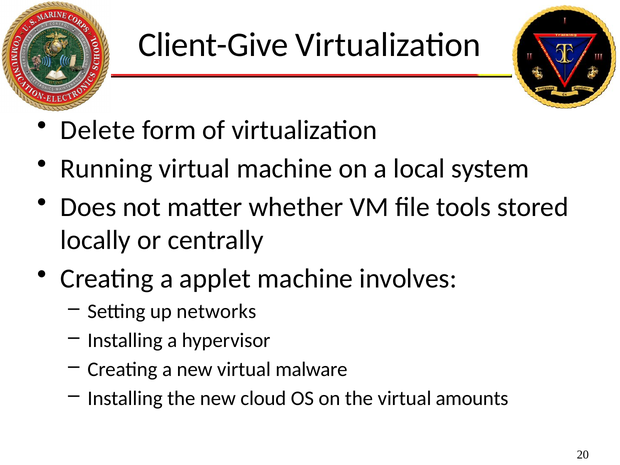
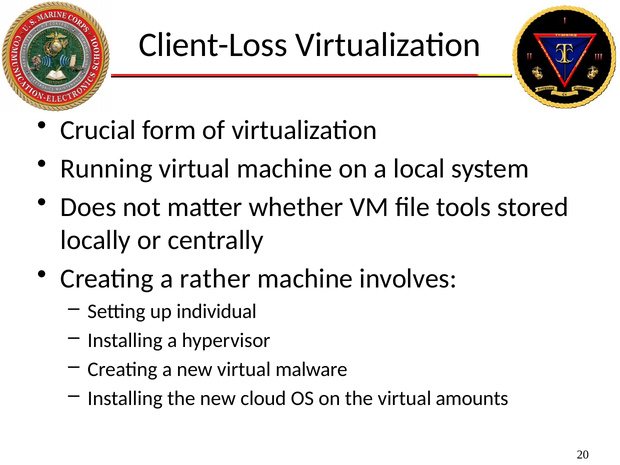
Client-Give: Client-Give -> Client-Loss (213, 45)
Delete: Delete -> Crucial (98, 130)
applet: applet -> rather (215, 279)
networks: networks -> individual (217, 311)
